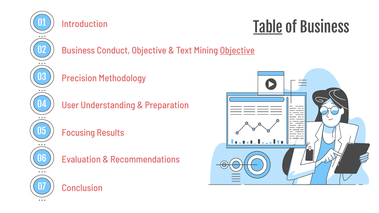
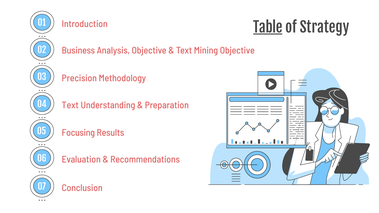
of Business: Business -> Strategy (325, 28)
Conduct: Conduct -> Analysis (113, 50)
Objective underline: present -> none (237, 50)
User: User -> Text (70, 105)
